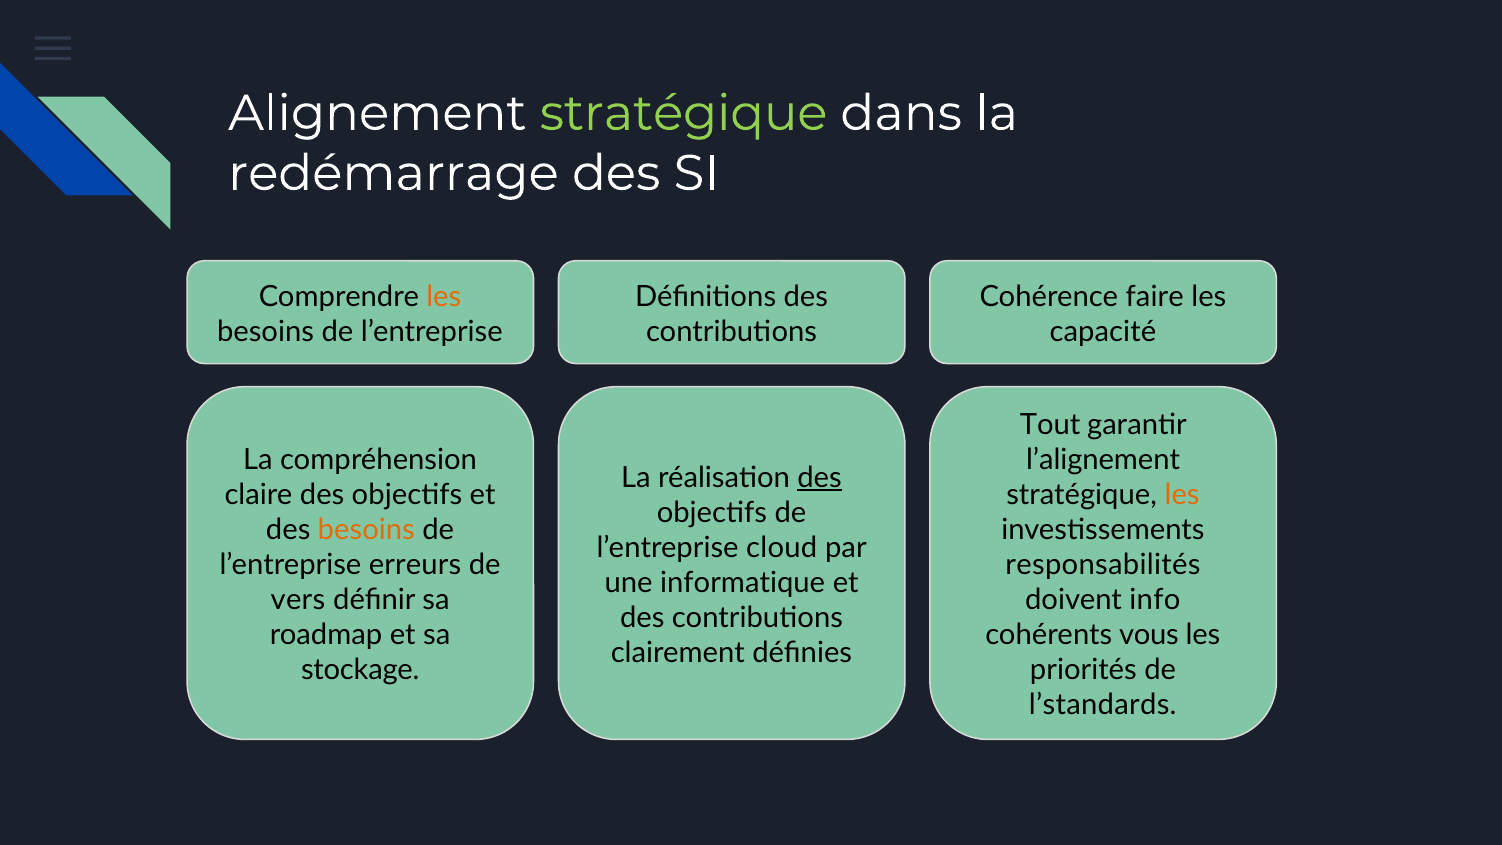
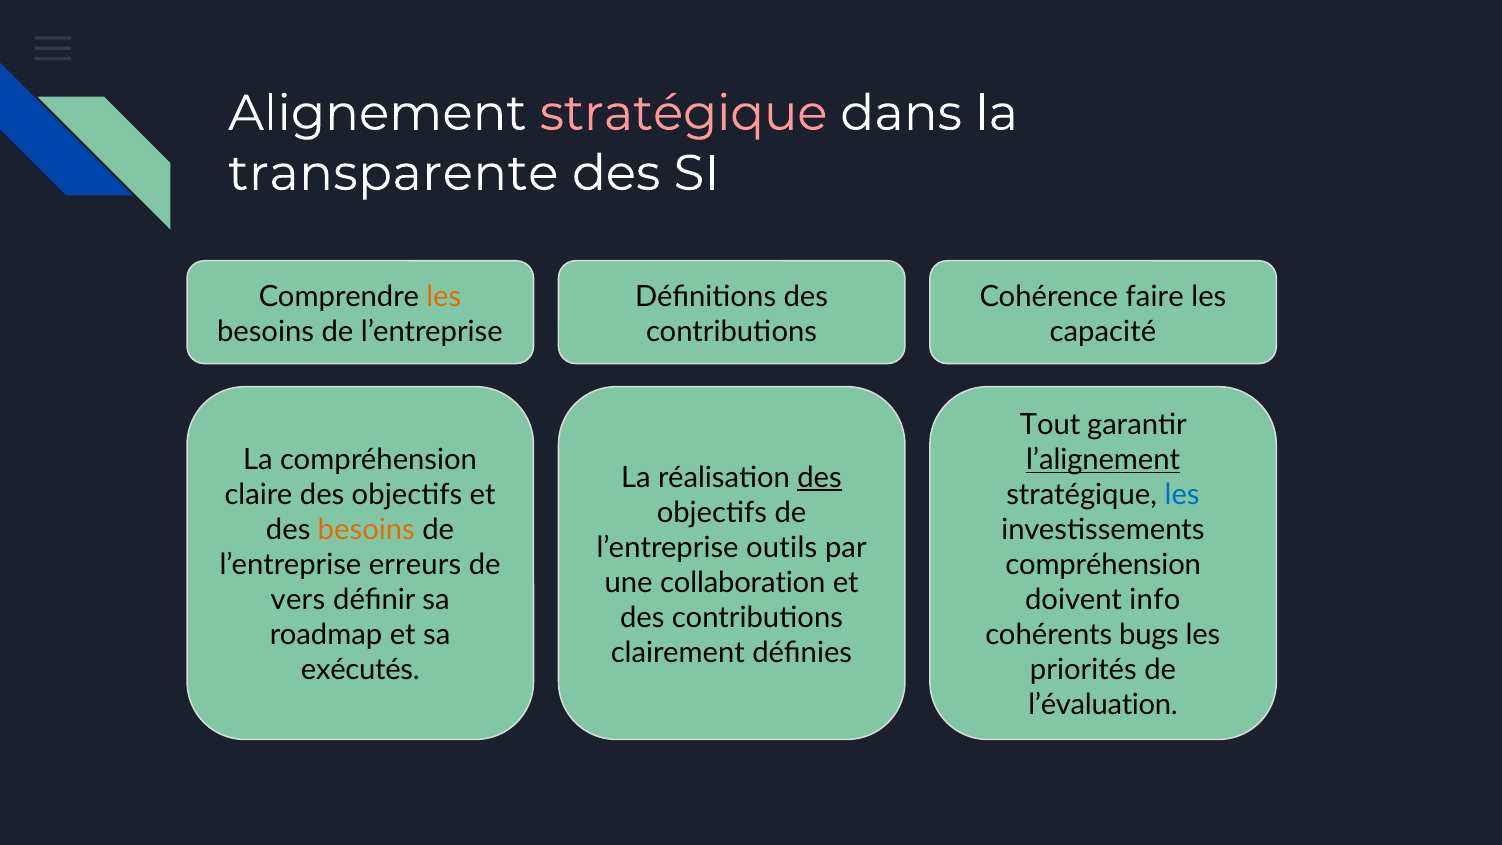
stratégique colour: light green -> pink (684, 113)
redémarrage: redémarrage -> transparente (393, 173)
l’alignement underline: none -> present (1103, 460)
les colour: orange -> blue (1182, 495)
cloud: cloud -> outils (782, 547)
responsabilités: responsabilités -> compréhension (1103, 565)
informatique: informatique -> collaboration (743, 583)
vous: vous -> bugs (1149, 635)
stockage: stockage -> exécutés (360, 670)
l’standards: l’standards -> l’évaluation (1103, 705)
